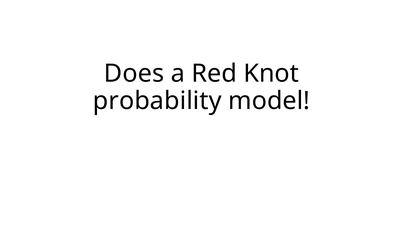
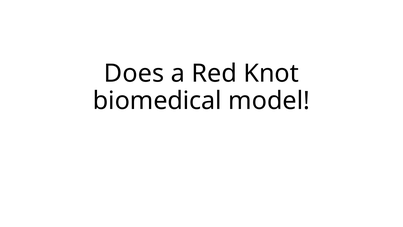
probability: probability -> biomedical (157, 101)
